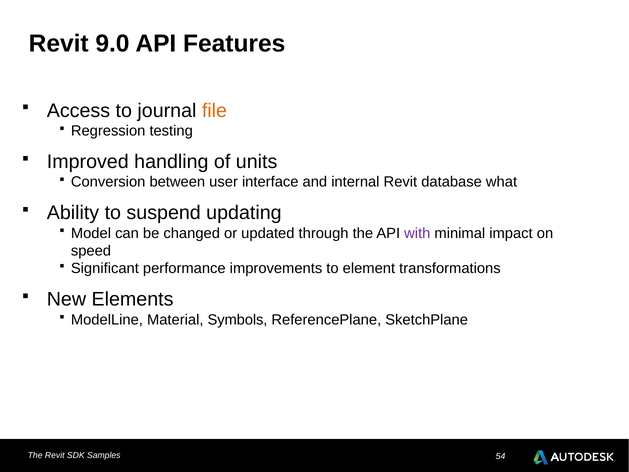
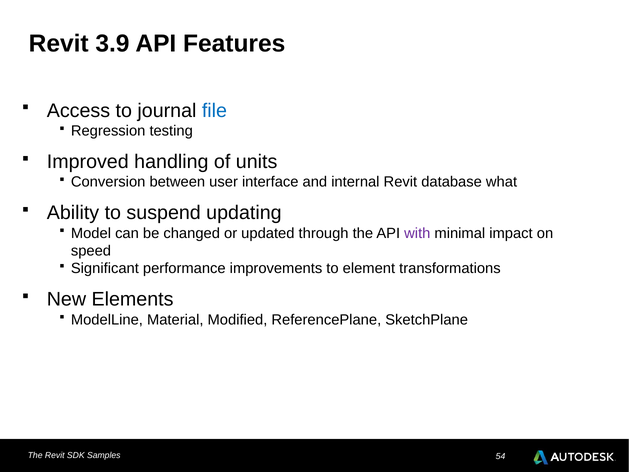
9.0: 9.0 -> 3.9 (112, 44)
file colour: orange -> blue (214, 111)
Symbols: Symbols -> Modified (237, 319)
